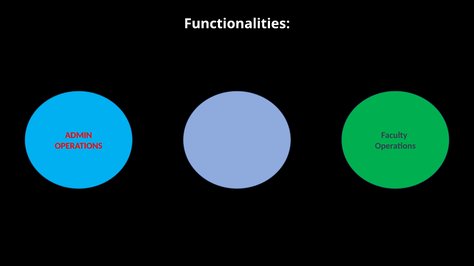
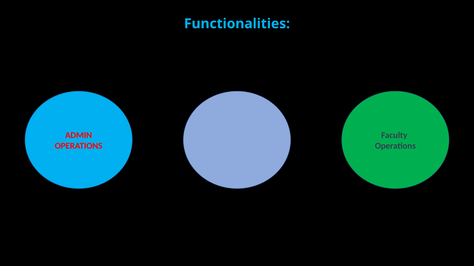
Functionalities colour: white -> light blue (237, 24)
